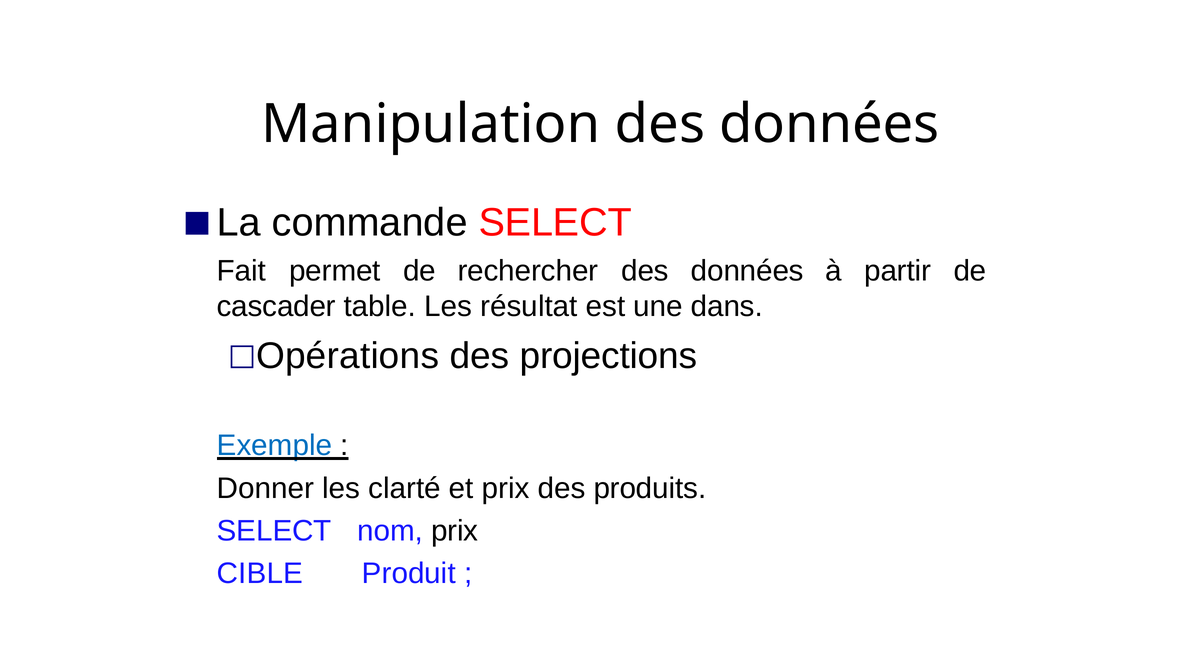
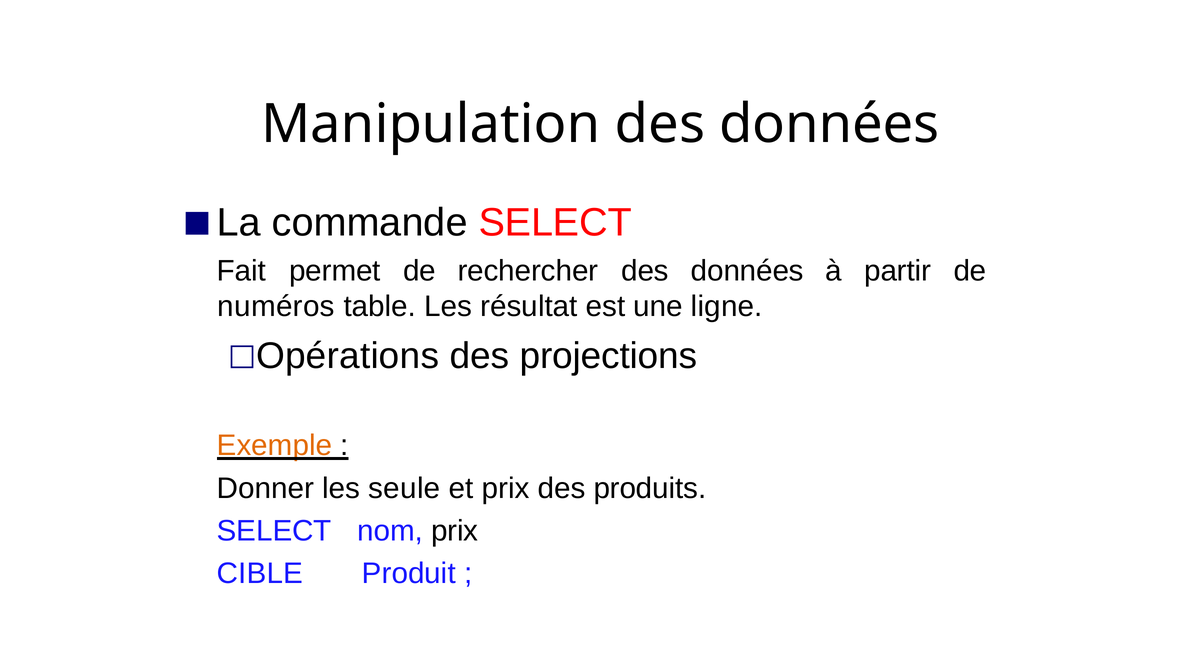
cascader: cascader -> numéros (276, 306)
dans: dans -> ligne (727, 306)
Exemple colour: blue -> orange (275, 445)
clarté: clarté -> seule (404, 488)
